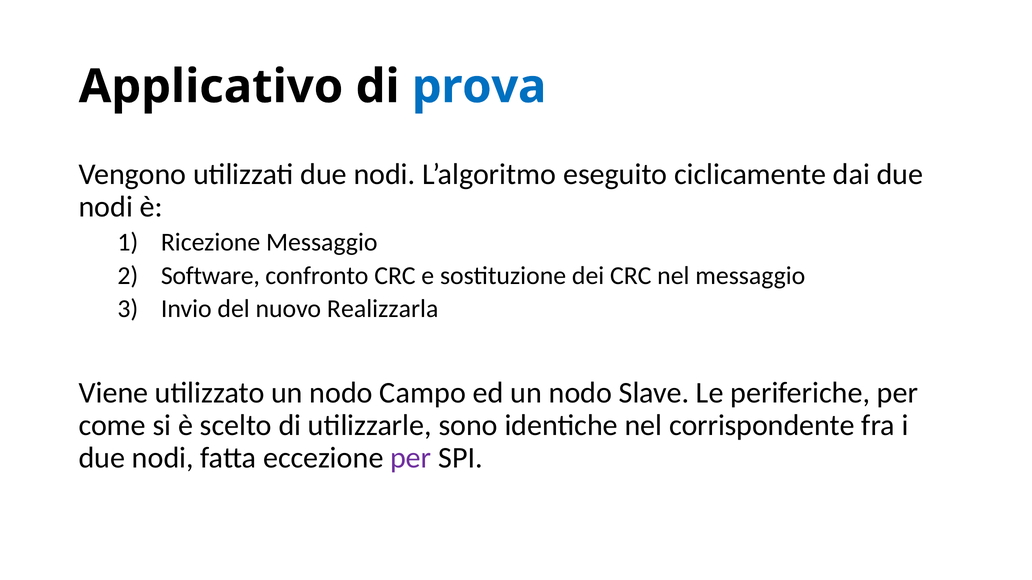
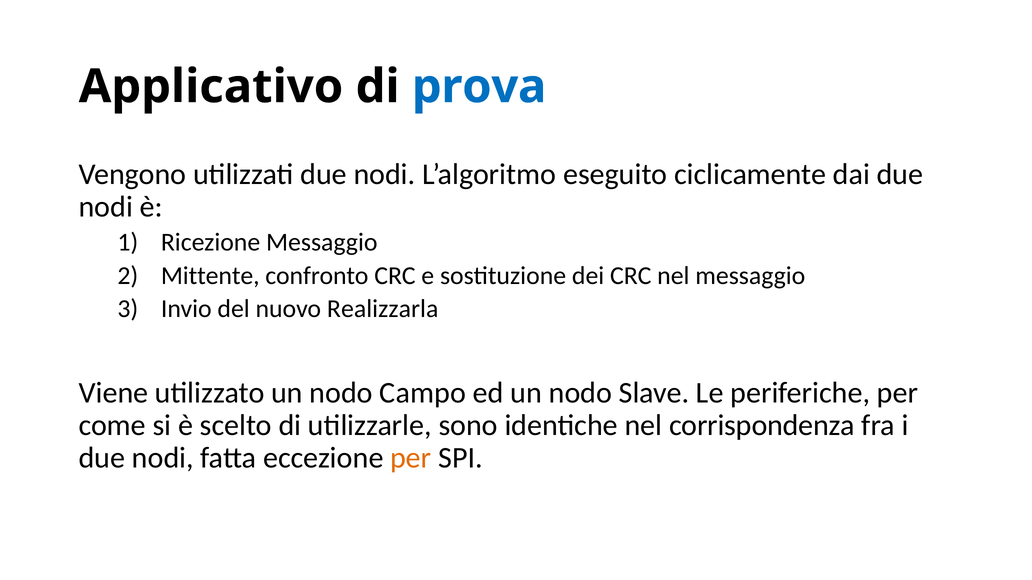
Software: Software -> Mittente (210, 276)
corrispondente: corrispondente -> corrispondenza (762, 426)
per colour: purple -> orange (411, 458)
